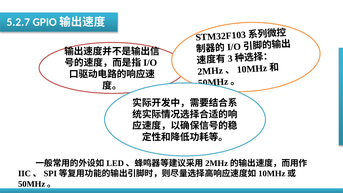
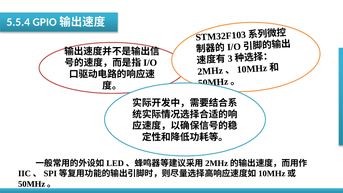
5.2.7: 5.2.7 -> 5.5.4 (18, 22)
